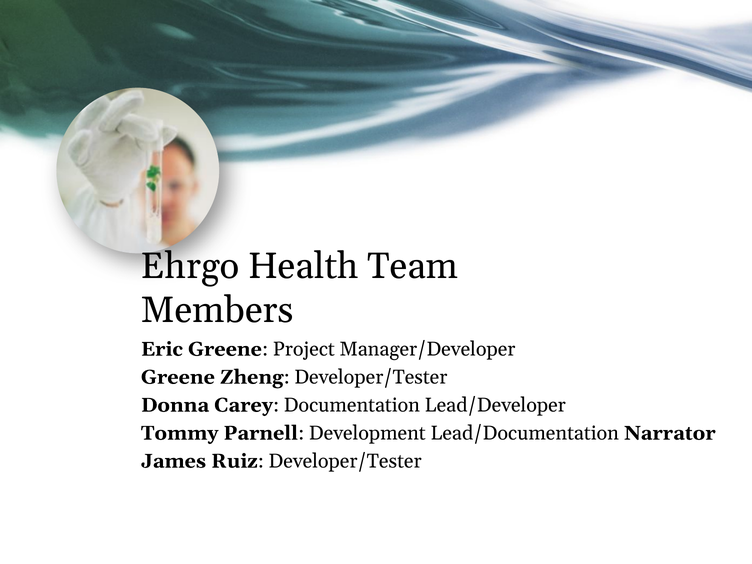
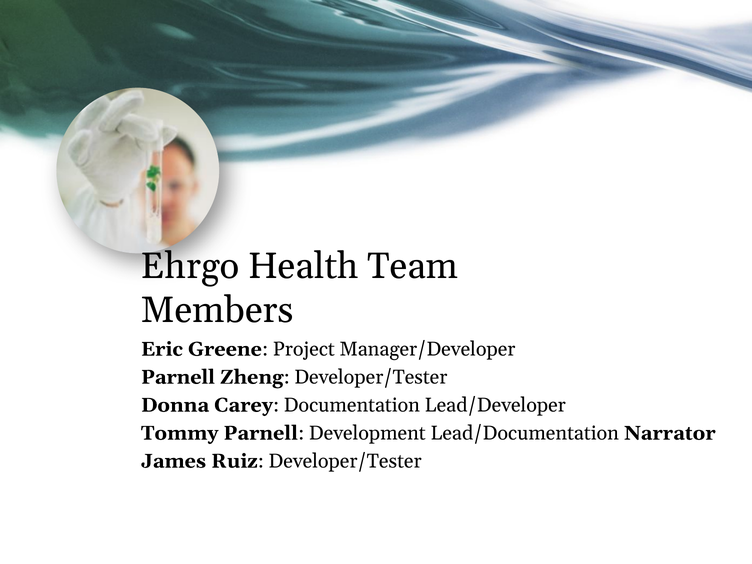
Greene: Greene -> Parnell (178, 377)
